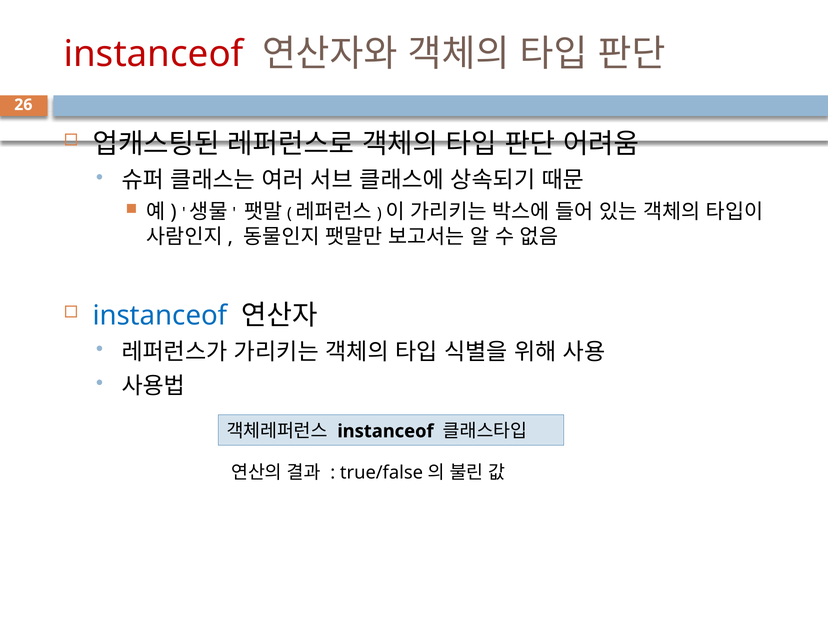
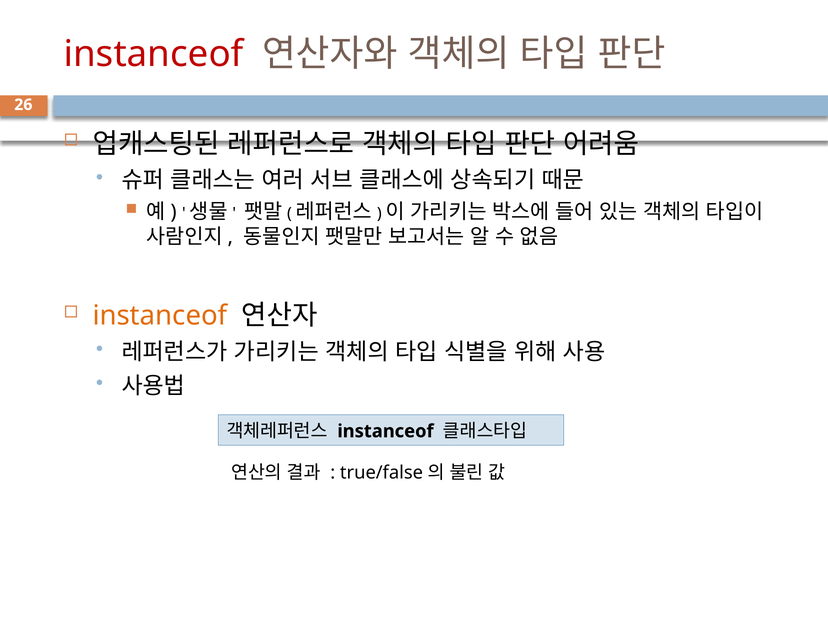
instanceof colour: blue -> orange (160, 316)
